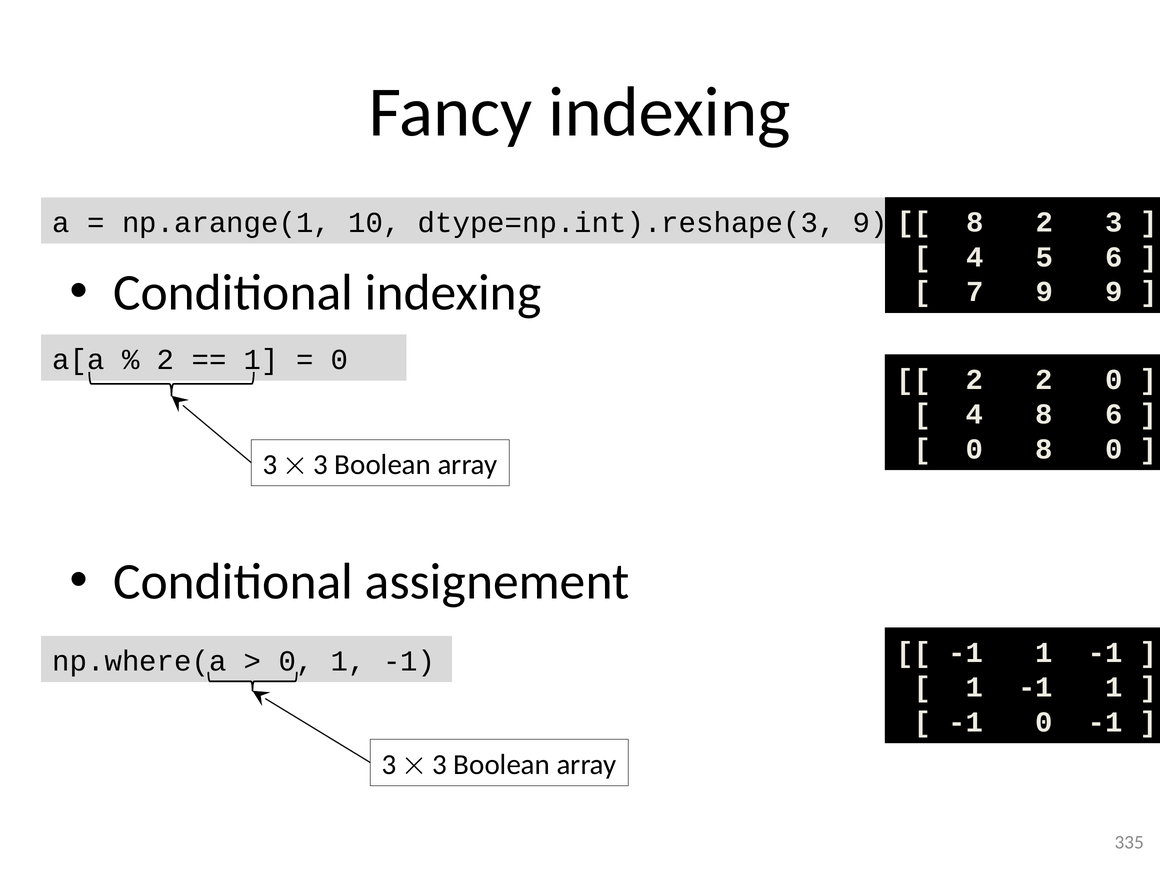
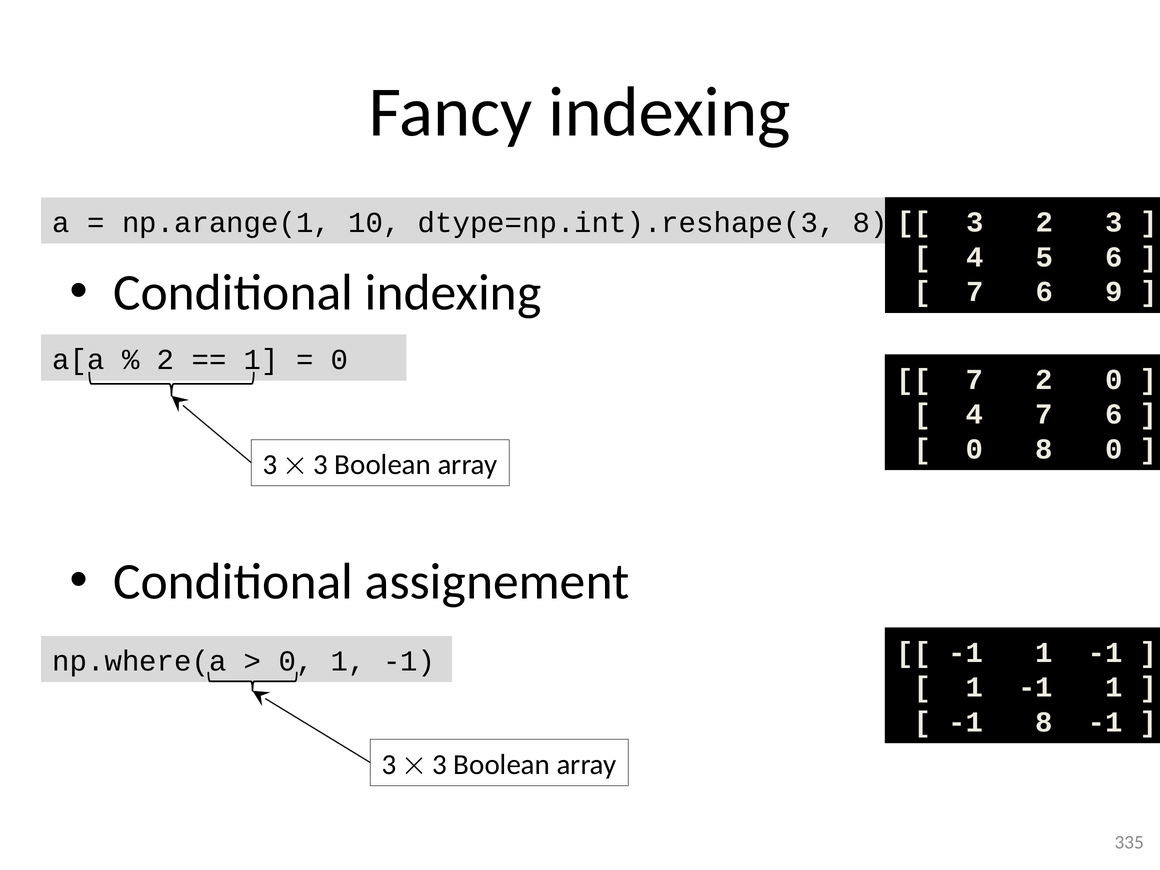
8: 8 -> 3 (975, 222)
dtype=np.int).reshape(3 9: 9 -> 8 (870, 223)
9: 9 -> 6 (1044, 292)
2: 2 -> 7 (975, 379)
4 8: 8 -> 7 (1044, 414)
-1 0: 0 -> 8 (1044, 722)
